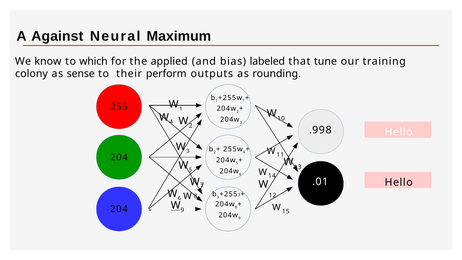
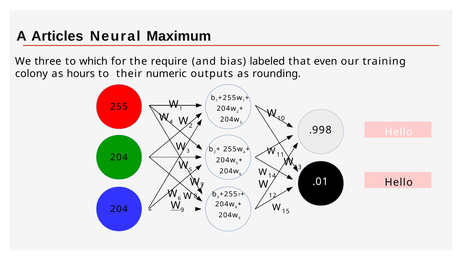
Against: Against -> Articles (57, 36)
know: know -> three (48, 61)
applied: applied -> require (169, 61)
tune: tune -> even (326, 61)
sense: sense -> hours (81, 74)
perform: perform -> numeric (166, 74)
